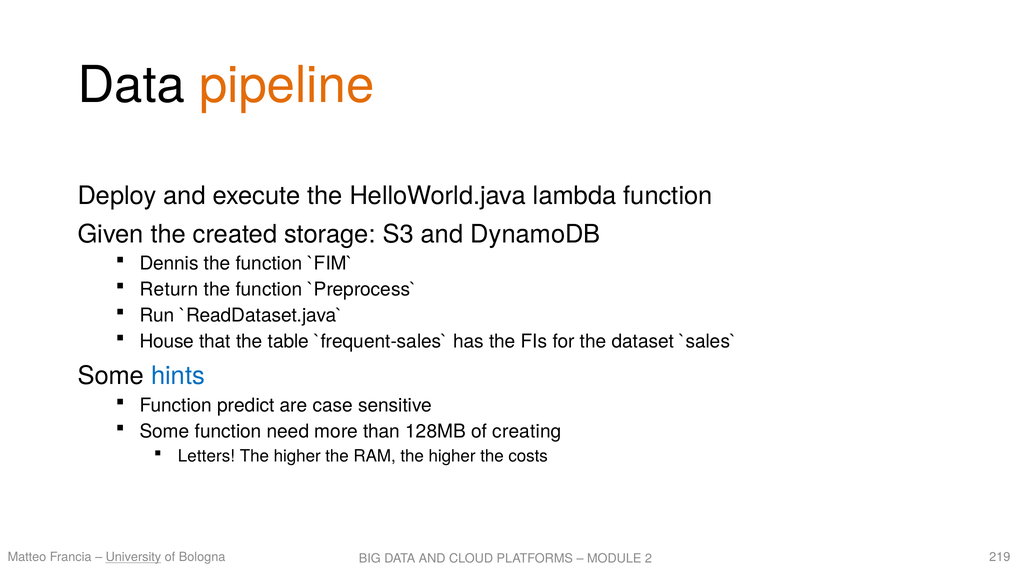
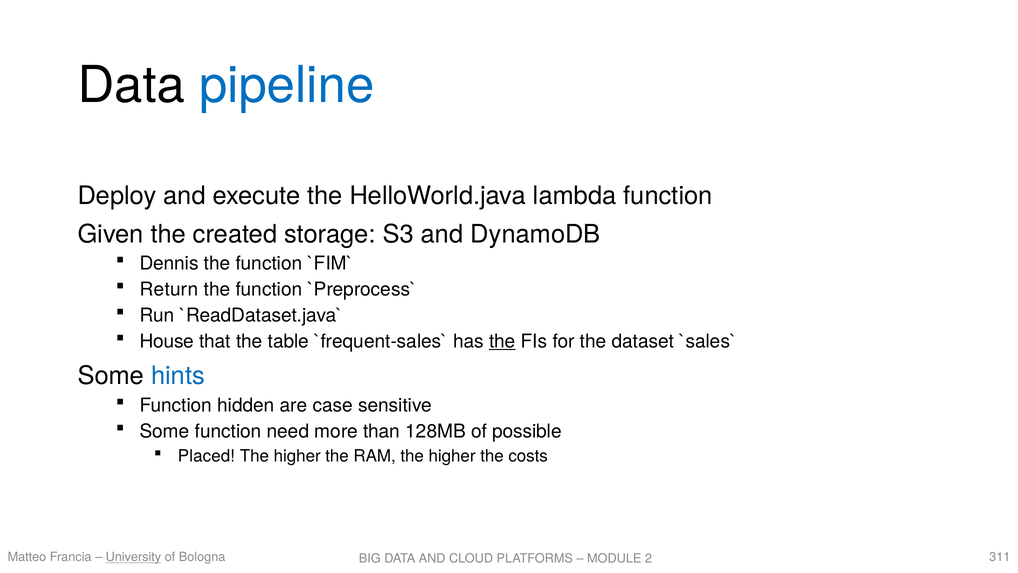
pipeline colour: orange -> blue (287, 85)
the underline: none -> present (502, 341)
predict: predict -> hidden (246, 405)
creating: creating -> possible (527, 431)
Letters: Letters -> Placed (206, 456)
219: 219 -> 311 (1000, 557)
